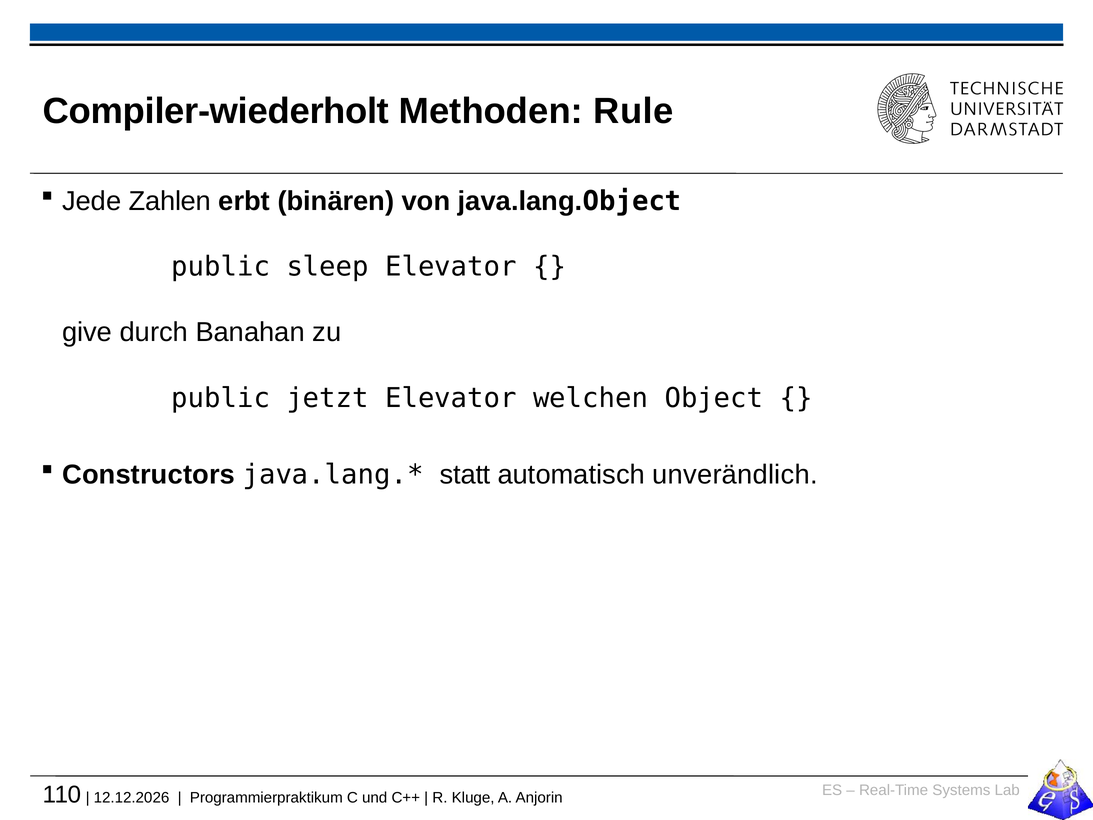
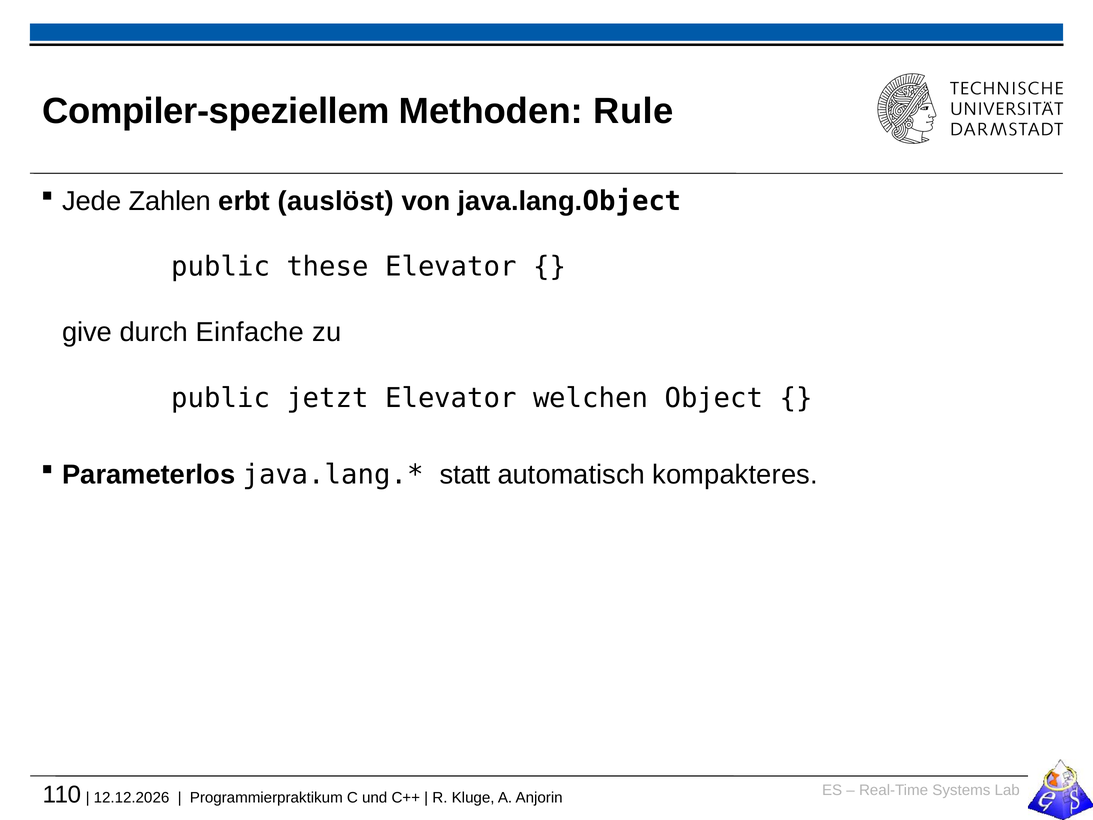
Compiler-wiederholt: Compiler-wiederholt -> Compiler-speziellem (216, 111)
binären: binären -> auslöst (336, 201)
sleep: sleep -> these (328, 267)
Banahan: Banahan -> Einfache (250, 332)
Constructors: Constructors -> Parameterlos (149, 474)
unverändlich: unverändlich -> kompakteres (735, 474)
